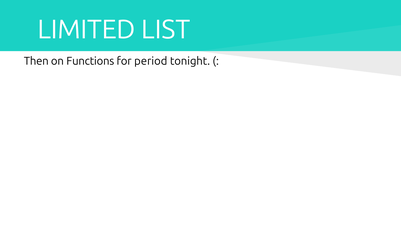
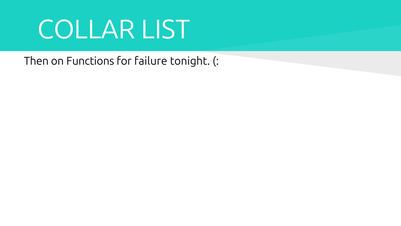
LIMITED: LIMITED -> COLLAR (86, 30)
period: period -> failure (151, 61)
